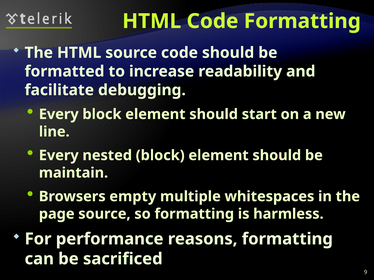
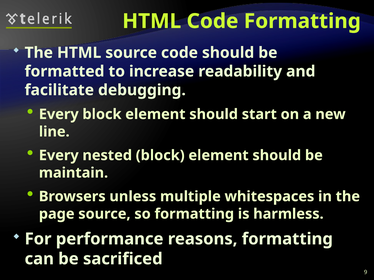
empty: empty -> unless (133, 197)
